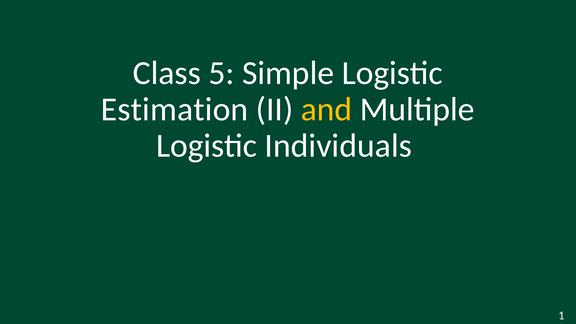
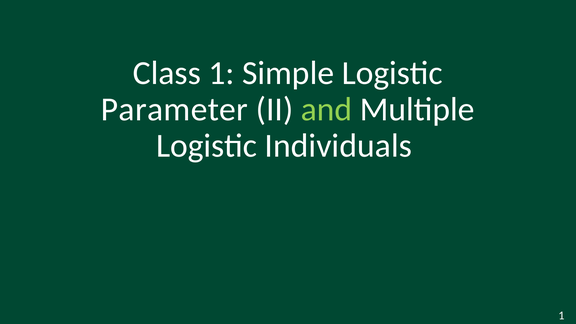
Class 5: 5 -> 1 (221, 73)
Estimation: Estimation -> Parameter (174, 109)
and colour: yellow -> light green (327, 109)
